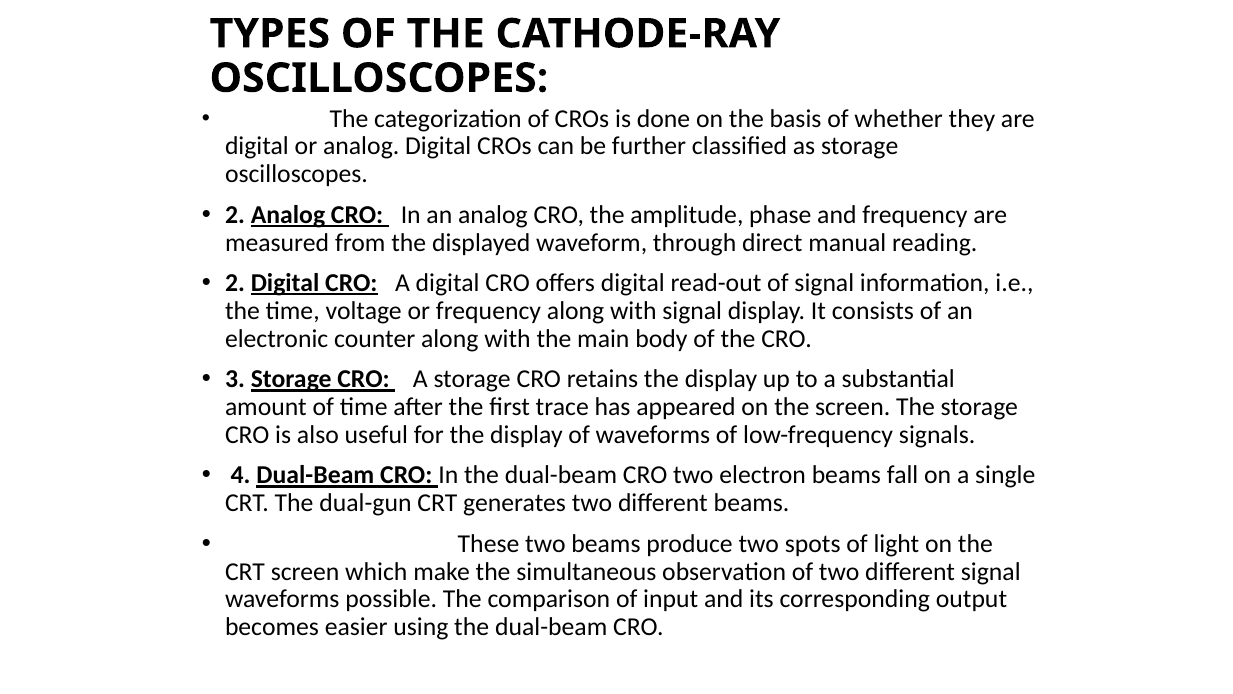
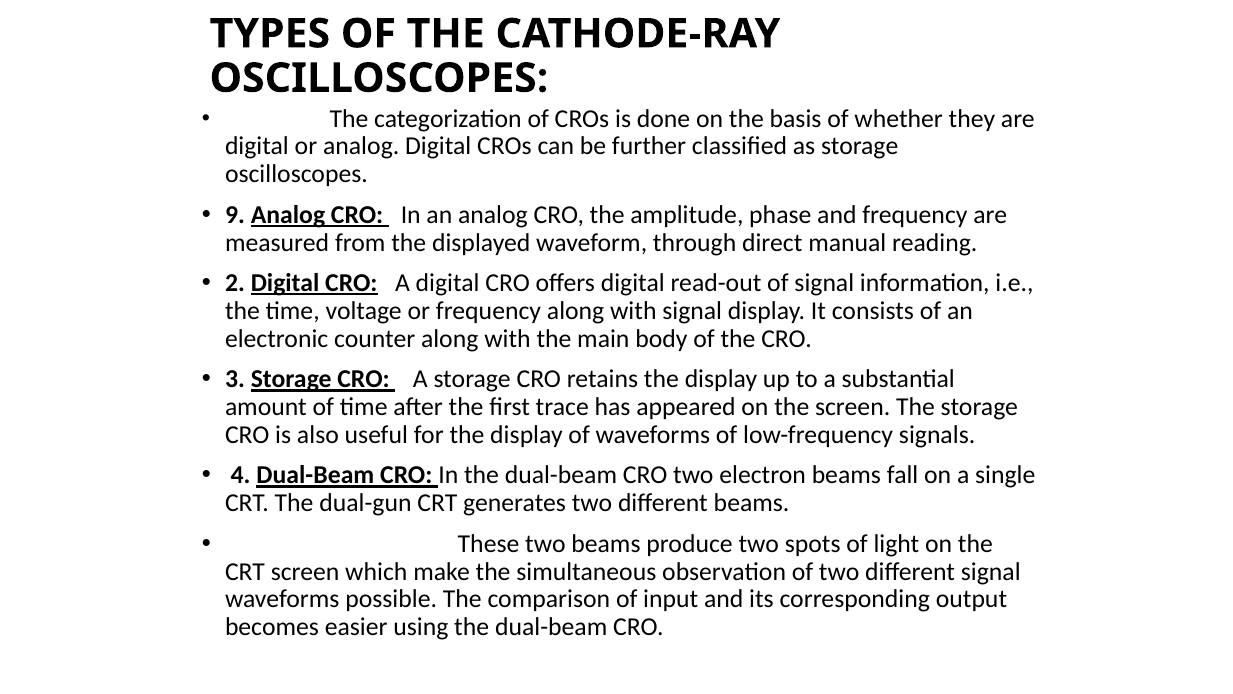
2: 2 -> 9 (235, 215)
